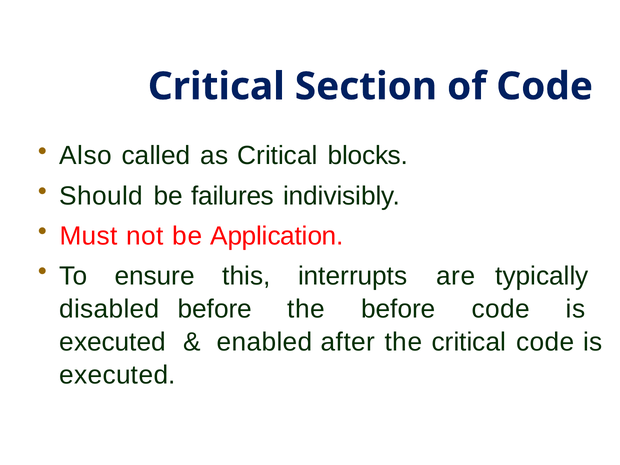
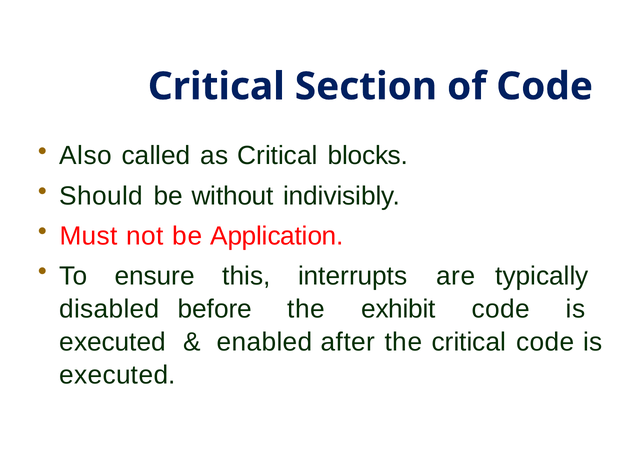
failures: failures -> without (233, 196)
the before: before -> exhibit (398, 309)
